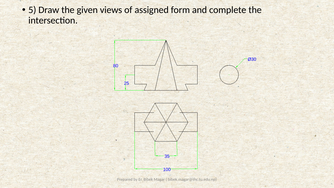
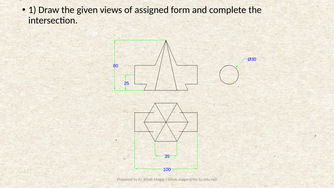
5: 5 -> 1 (32, 10)
